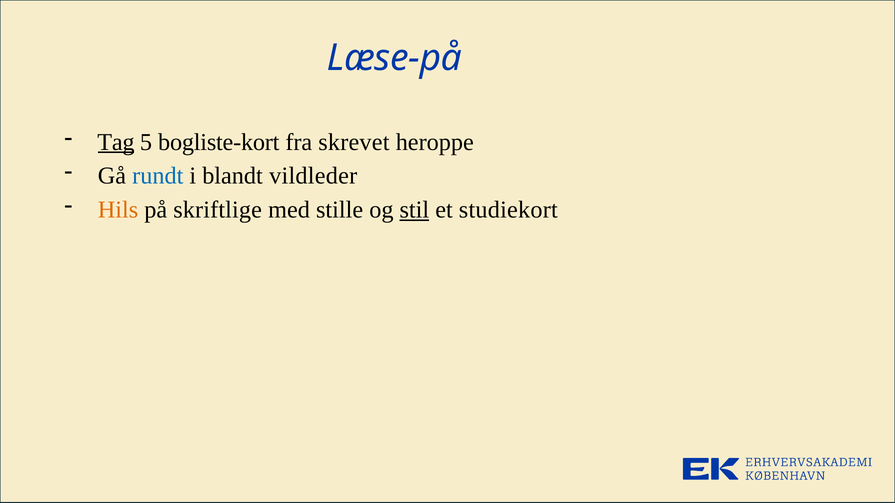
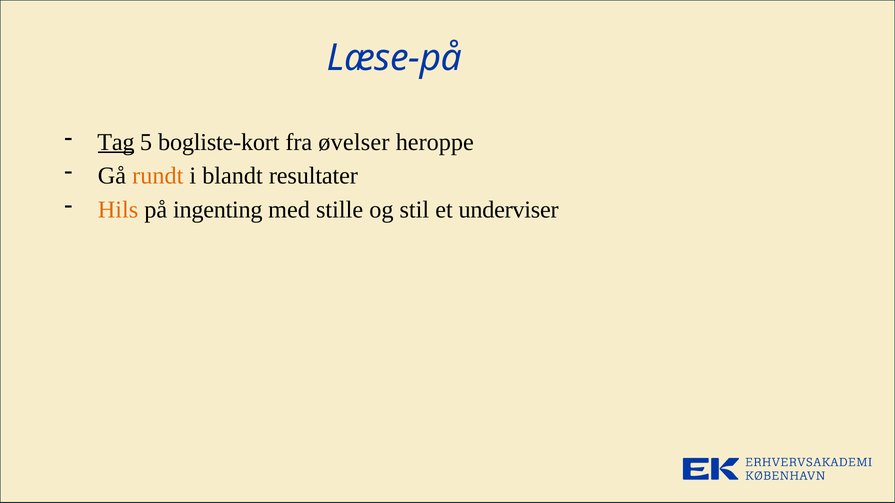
skrevet: skrevet -> øvelser (354, 142)
rundt colour: blue -> orange (158, 176)
vildleder: vildleder -> resultater (313, 176)
skriftlige: skriftlige -> ingenting (218, 210)
stil underline: present -> none (414, 210)
studiekort: studiekort -> underviser (509, 210)
